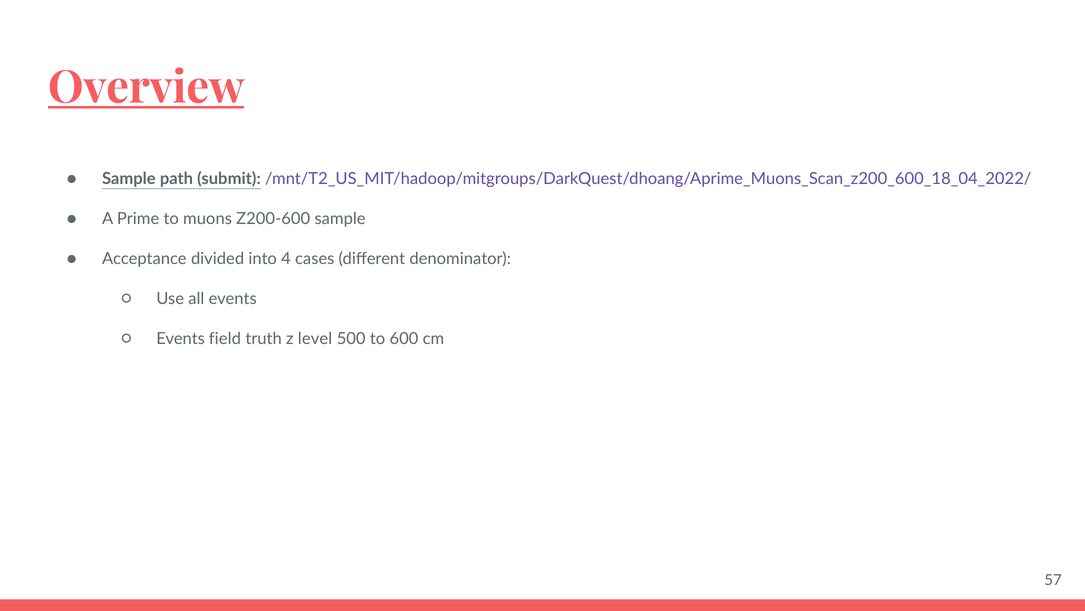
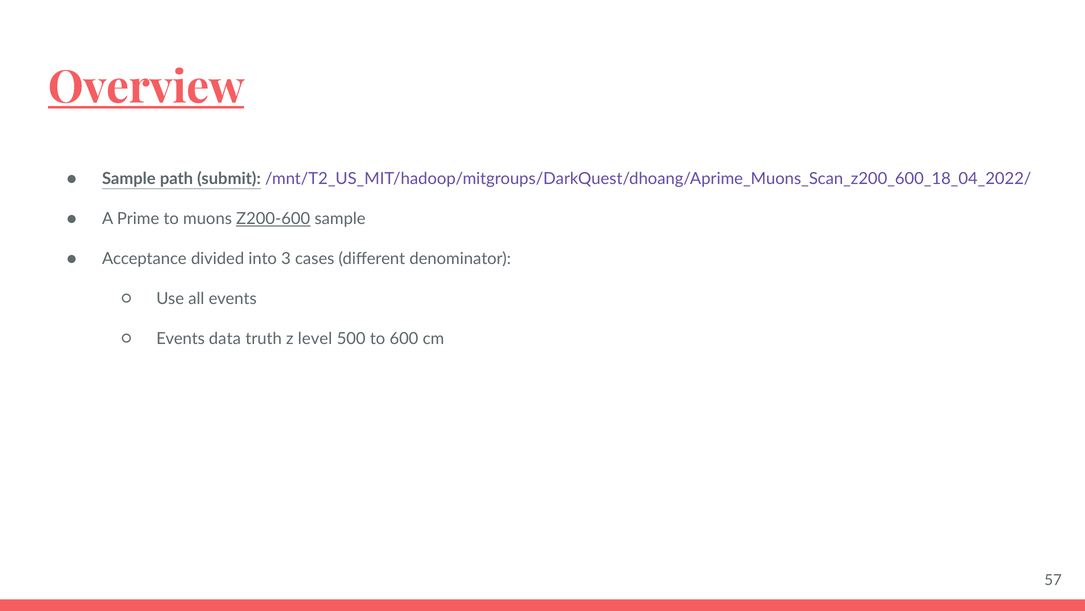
Z200-600 underline: none -> present (273, 219)
4: 4 -> 3 (286, 258)
field: field -> data (225, 338)
